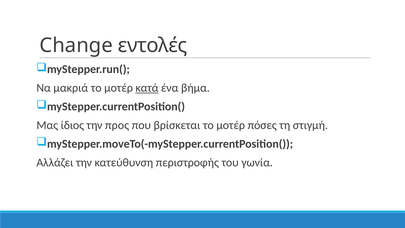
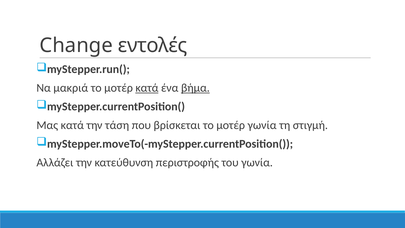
βήμα underline: none -> present (195, 88)
Μας ίδιος: ίδιος -> κατά (72, 125)
προς: προς -> τάση (117, 125)
μοτέρ πόσες: πόσες -> γωνία (262, 125)
